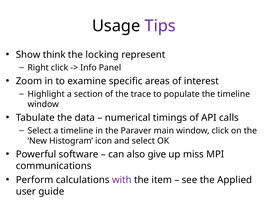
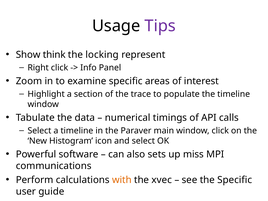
give: give -> sets (157, 154)
with colour: purple -> orange (122, 180)
item: item -> xvec (162, 180)
the Applied: Applied -> Specific (235, 180)
